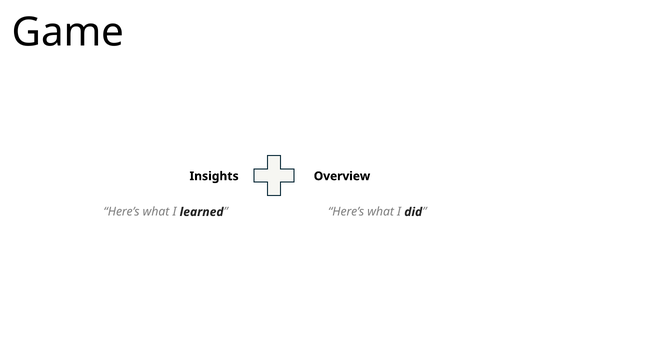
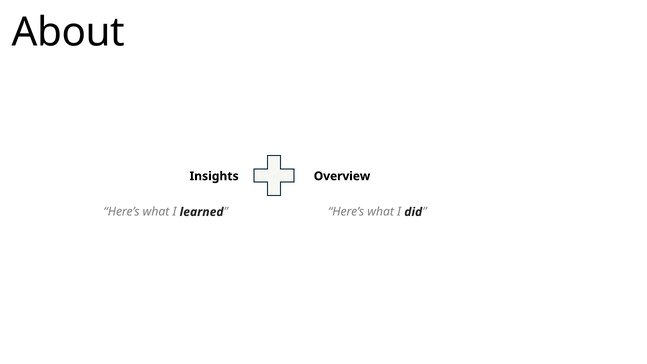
Game: Game -> About (68, 33)
